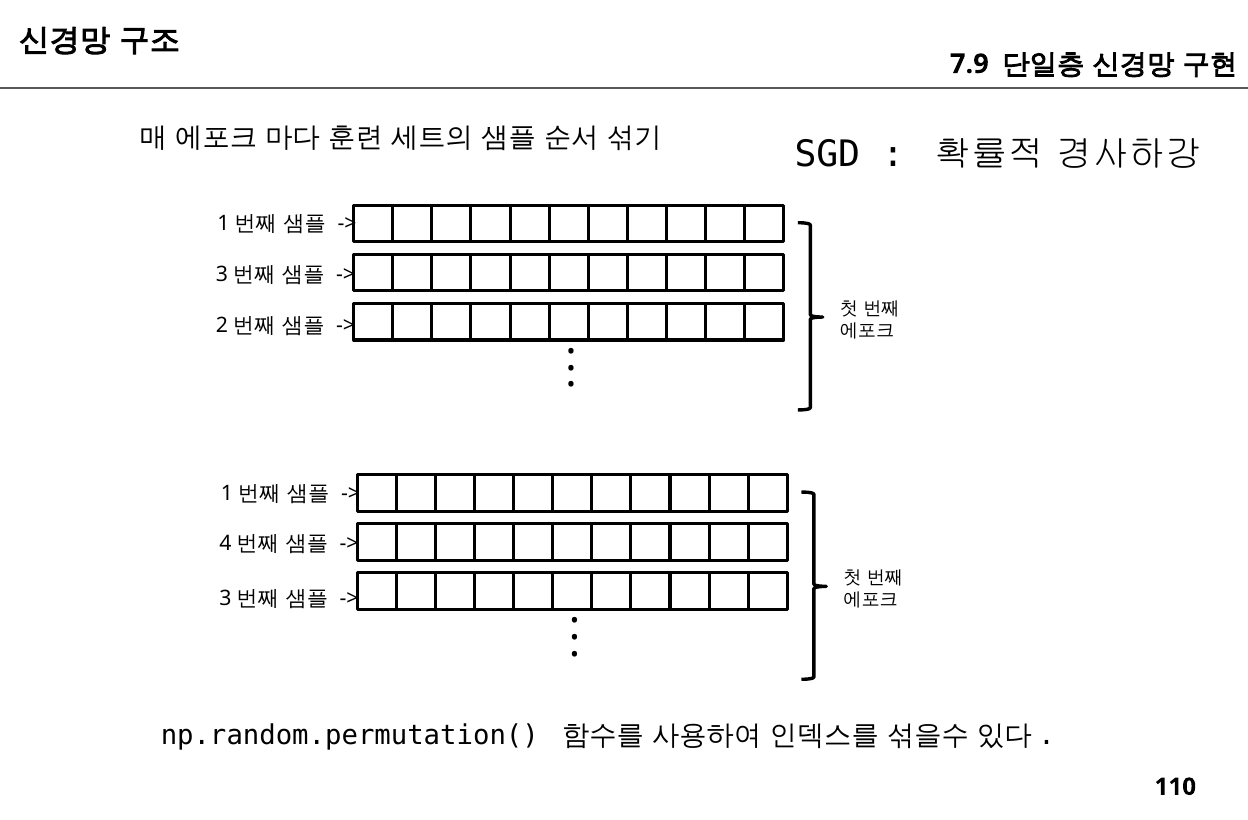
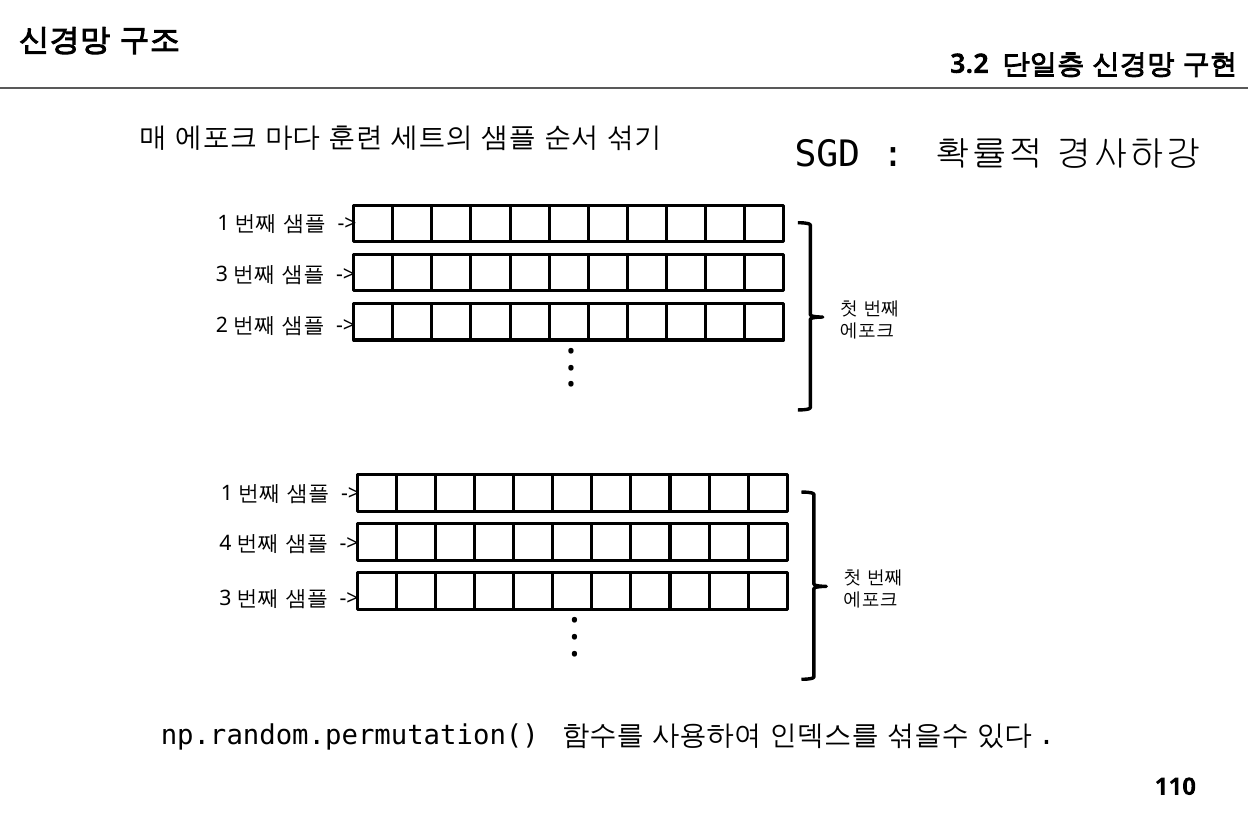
7.9: 7.9 -> 3.2 (969, 64)
